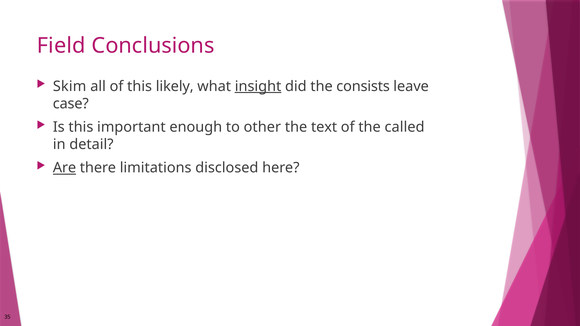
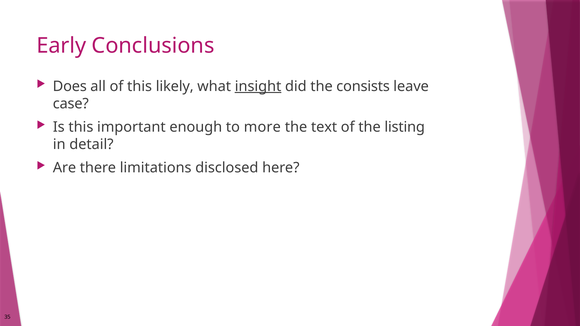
Field: Field -> Early (61, 46)
Skim: Skim -> Does (70, 86)
other: other -> more (262, 127)
called: called -> listing (405, 127)
Are underline: present -> none (64, 168)
